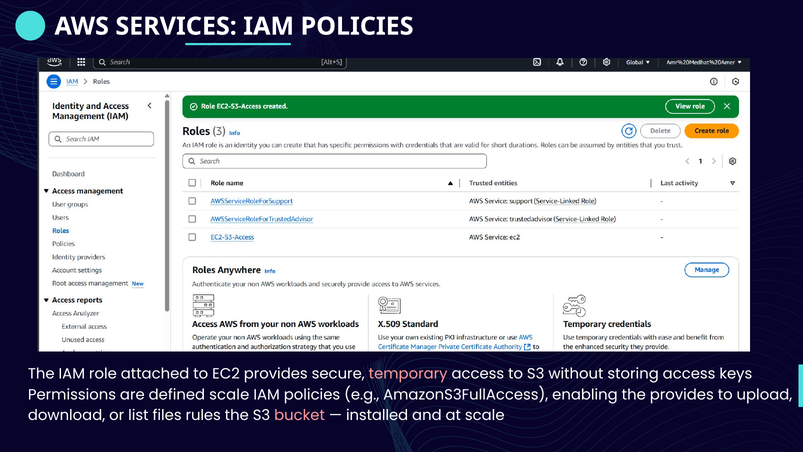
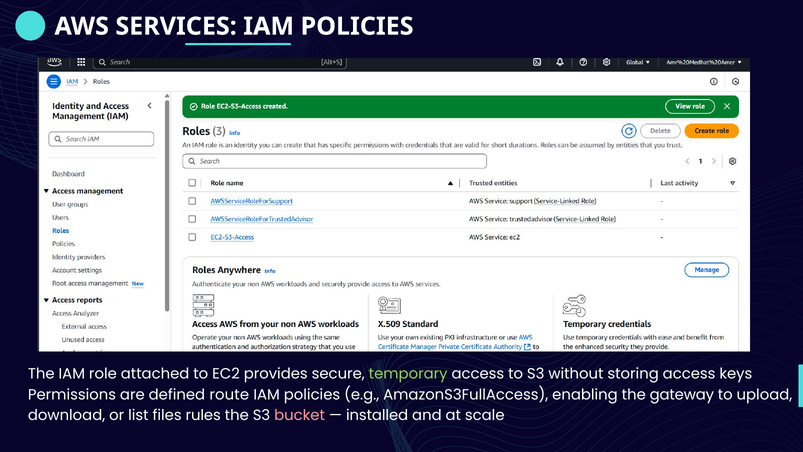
temporary colour: pink -> light green (408, 374)
defined scale: scale -> route (229, 394)
the provides: provides -> gateway (682, 394)
